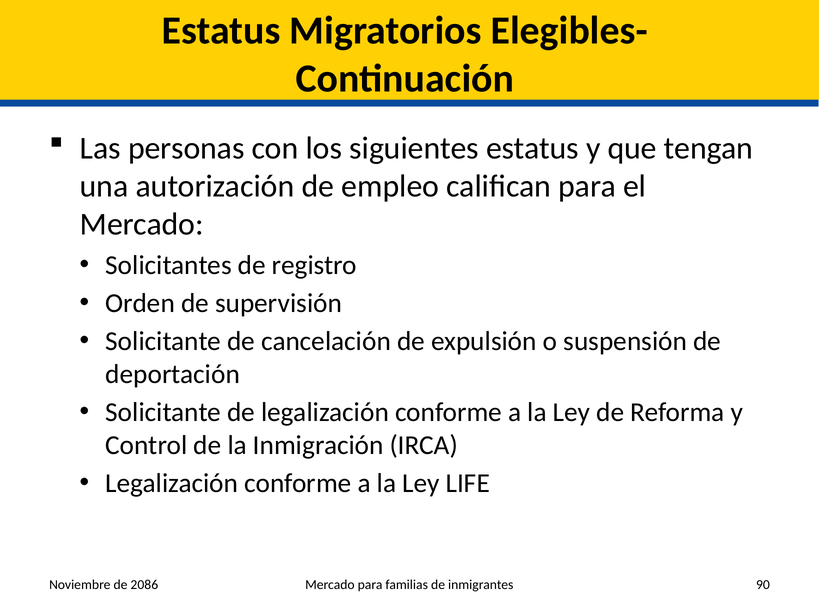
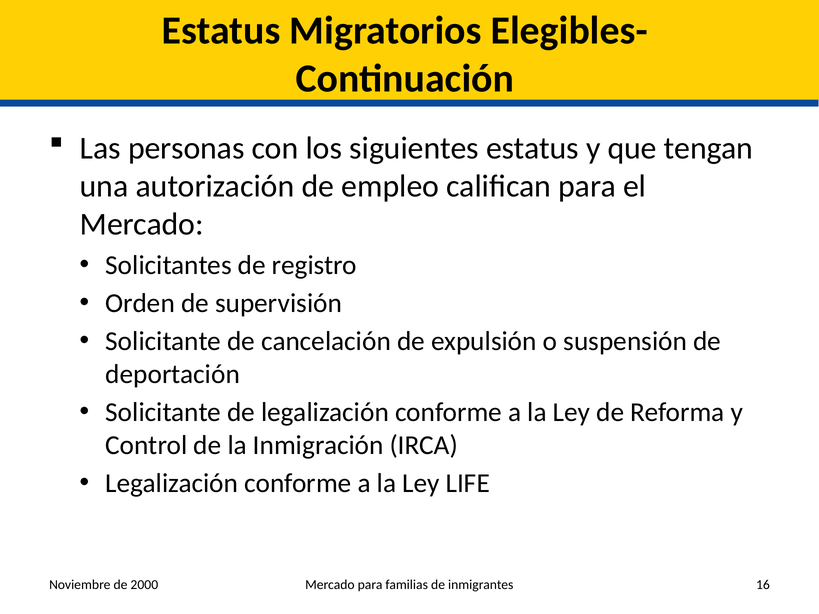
2086: 2086 -> 2000 (144, 585)
90: 90 -> 16 (763, 585)
